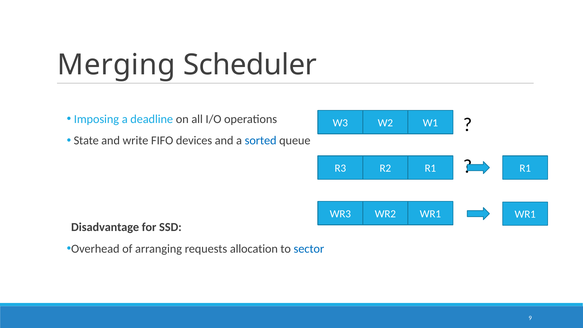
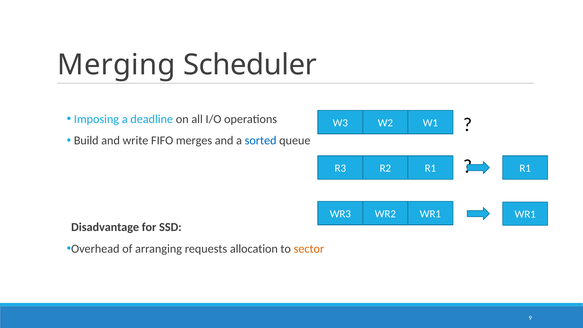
State: State -> Build (86, 141)
devices: devices -> merges (194, 141)
sector colour: blue -> orange (309, 249)
